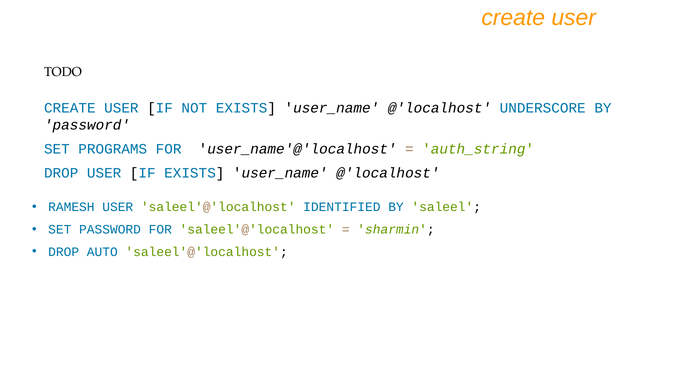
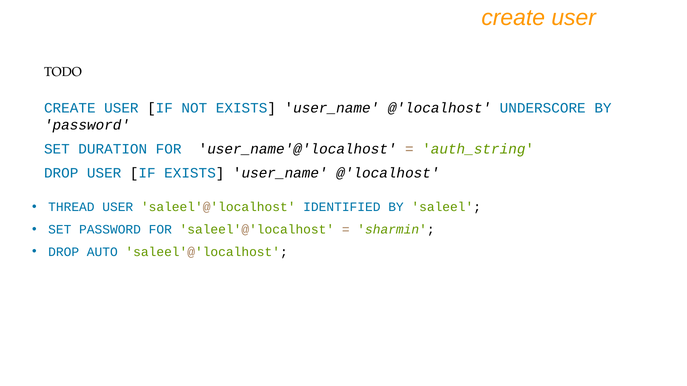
PROGRAMS: PROGRAMS -> DURATION (113, 149)
RAMESH: RAMESH -> THREAD (71, 207)
